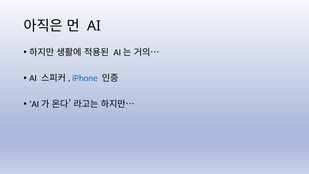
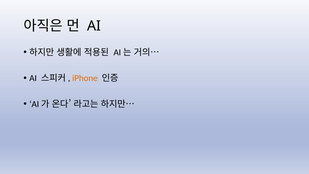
iPhone colour: blue -> orange (85, 78)
